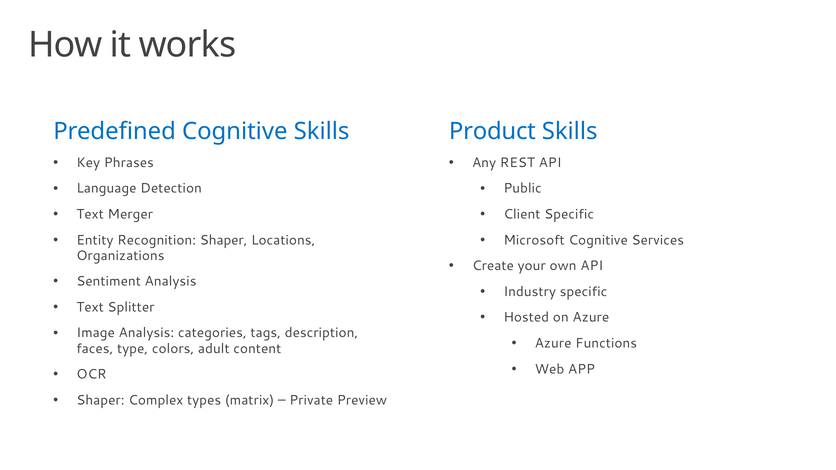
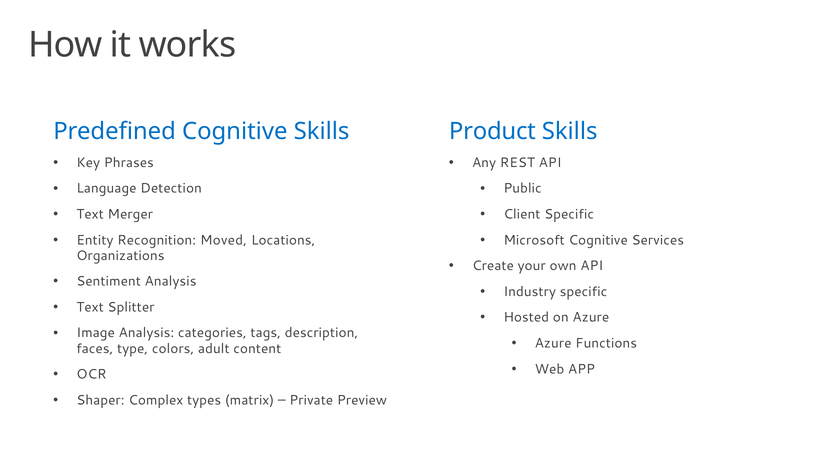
Recognition Shaper: Shaper -> Moved (224, 240)
